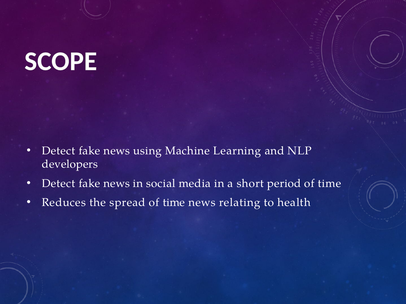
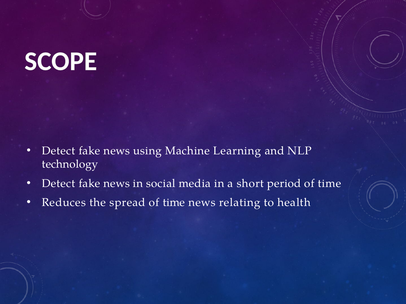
developers: developers -> technology (70, 164)
